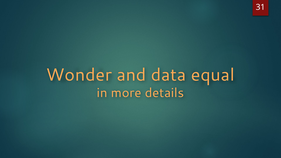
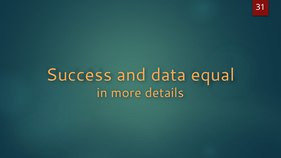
Wonder: Wonder -> Success (79, 75)
